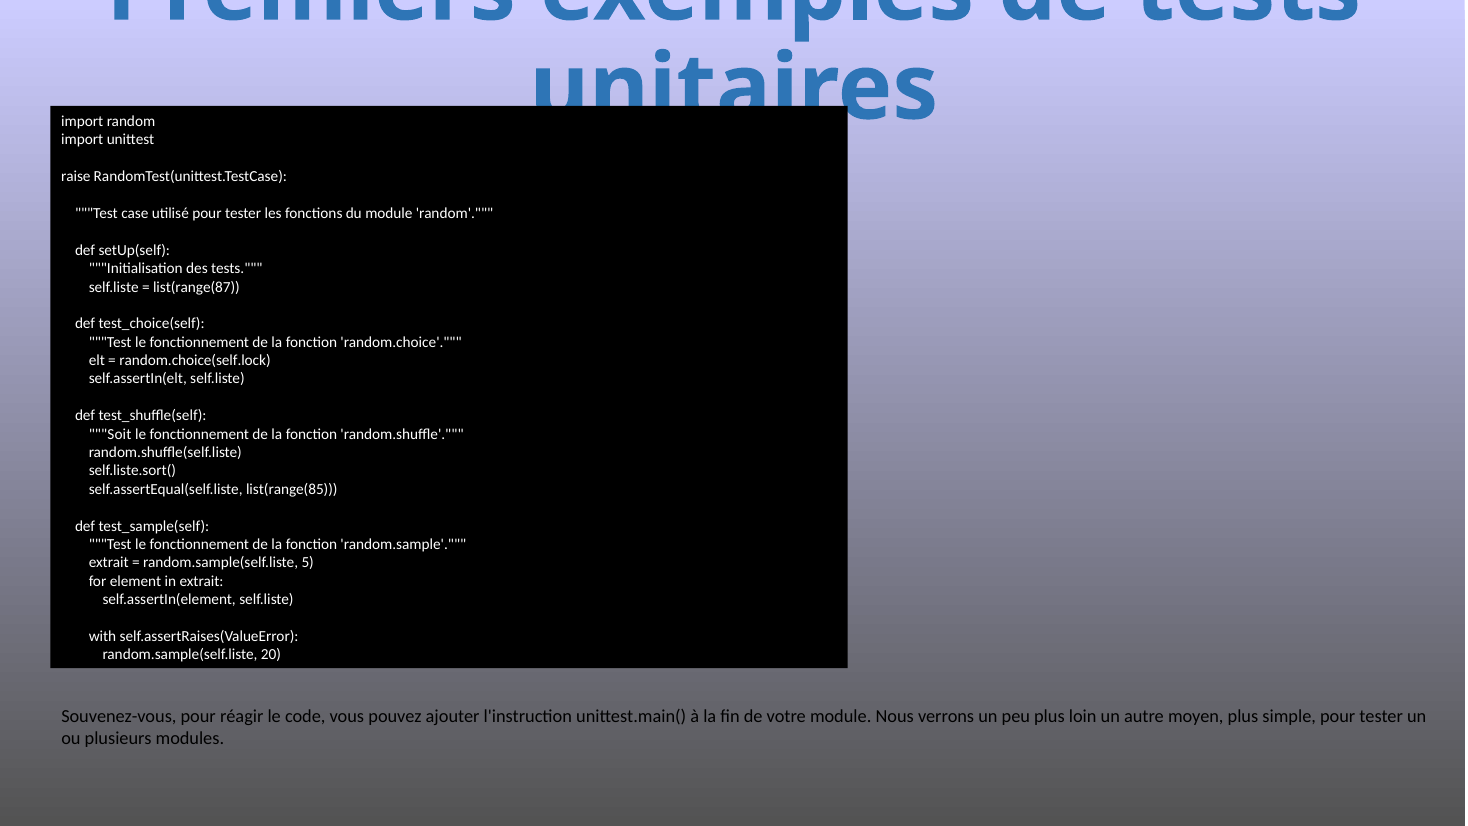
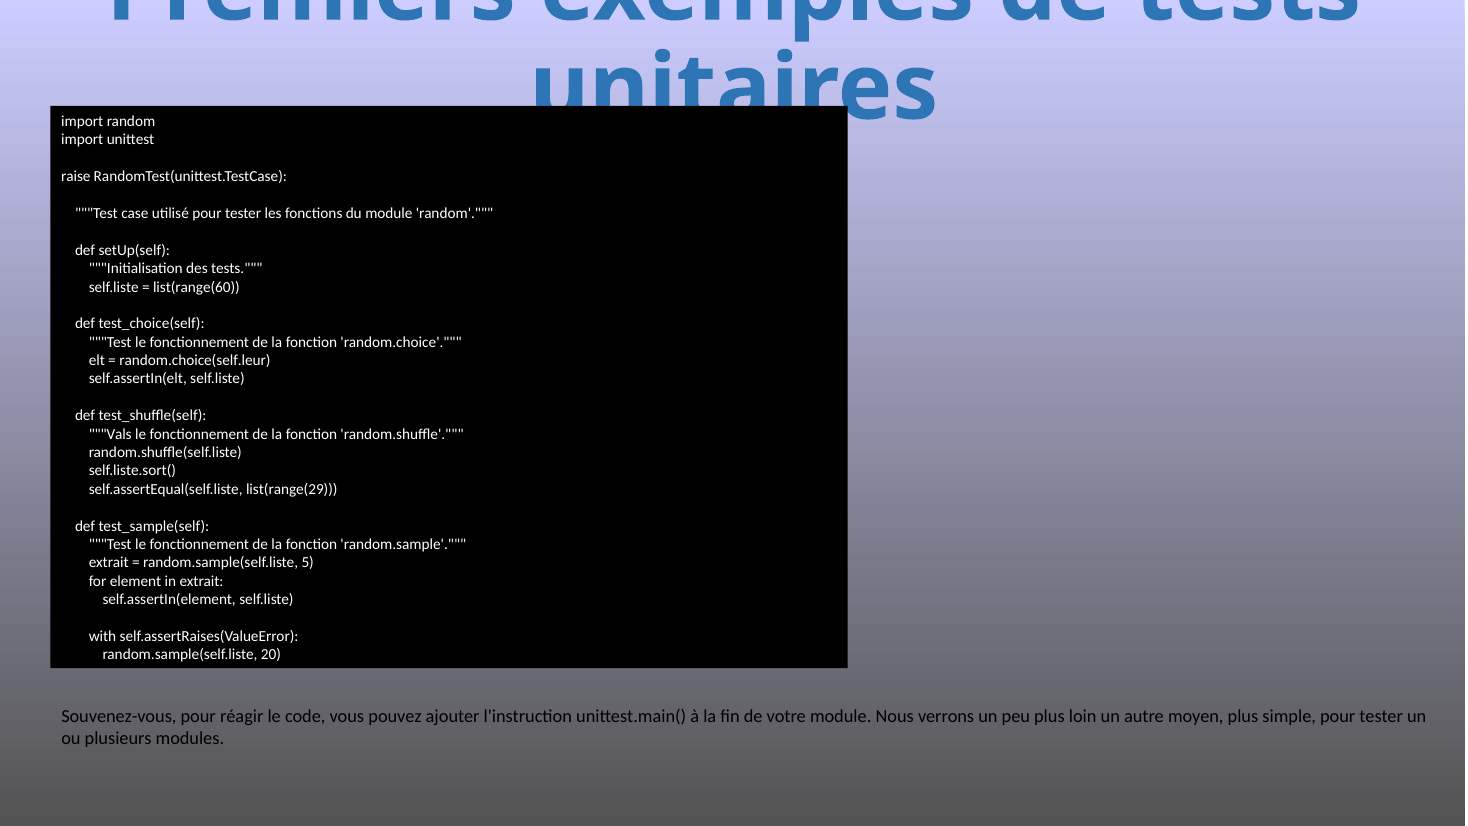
list(range(87: list(range(87 -> list(range(60 (196, 287)
random.choice(self.lock: random.choice(self.lock -> random.choice(self.leur (195, 360)
Soit: Soit -> Vals (110, 434)
list(range(85: list(range(85 -> list(range(29 (292, 489)
